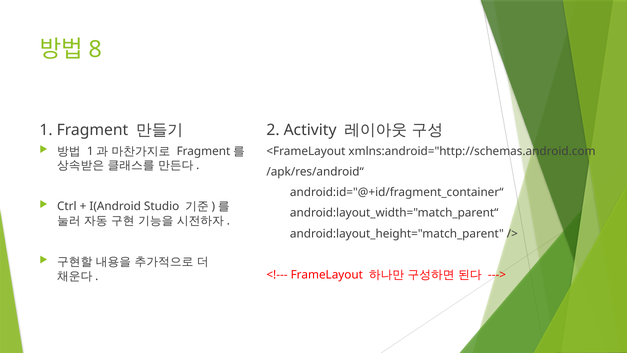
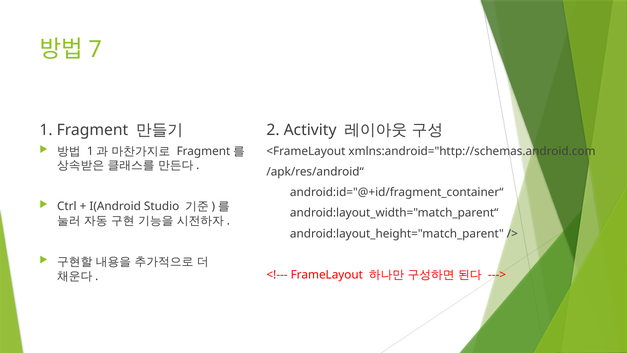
8: 8 -> 7 (95, 49)
